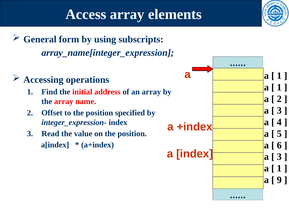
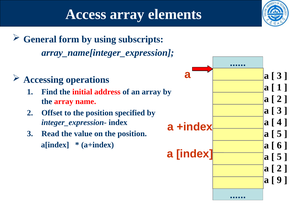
1: 1 -> 3 (279, 76)
3: 3 -> 5 (279, 157)
1: 1 -> 2 (279, 168)
